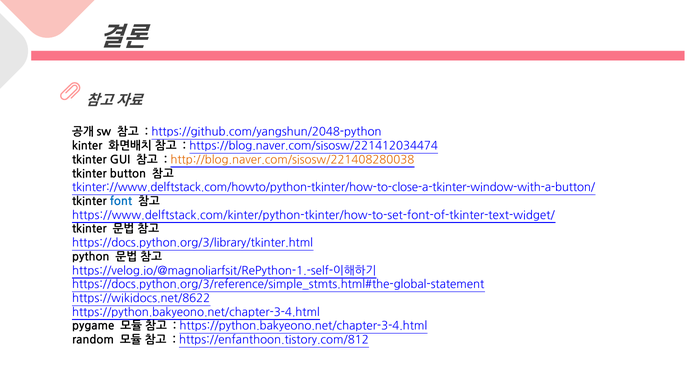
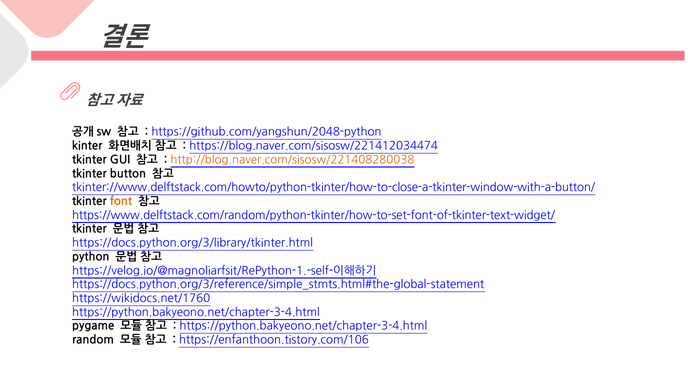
font colour: blue -> orange (121, 201)
https://www.delftstack.com/kinter/python-tkinter/how-to-set-font-of-tkinter-text-widget/: https://www.delftstack.com/kinter/python-tkinter/how-to-set-font-of-tkinter-text-widget/ -> https://www.delftstack.com/random/python-tkinter/how-to-set-font-of-tkinter-text-widget/ (314, 215)
https://wikidocs.net/8622: https://wikidocs.net/8622 -> https://wikidocs.net/1760 (141, 298)
https://enfanthoon.tistory.com/812: https://enfanthoon.tistory.com/812 -> https://enfanthoon.tistory.com/106 (274, 340)
